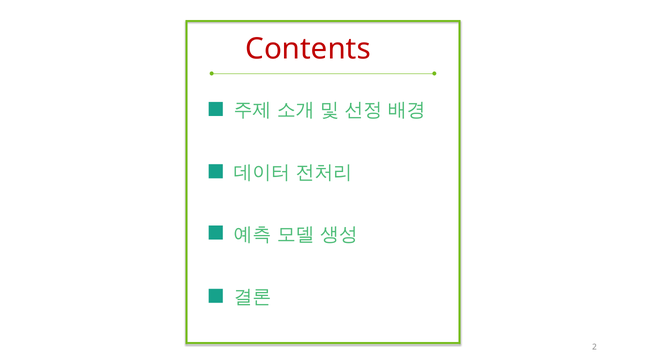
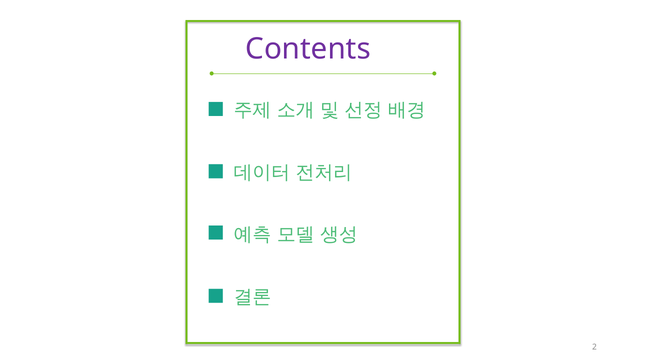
Contents colour: red -> purple (308, 49)
